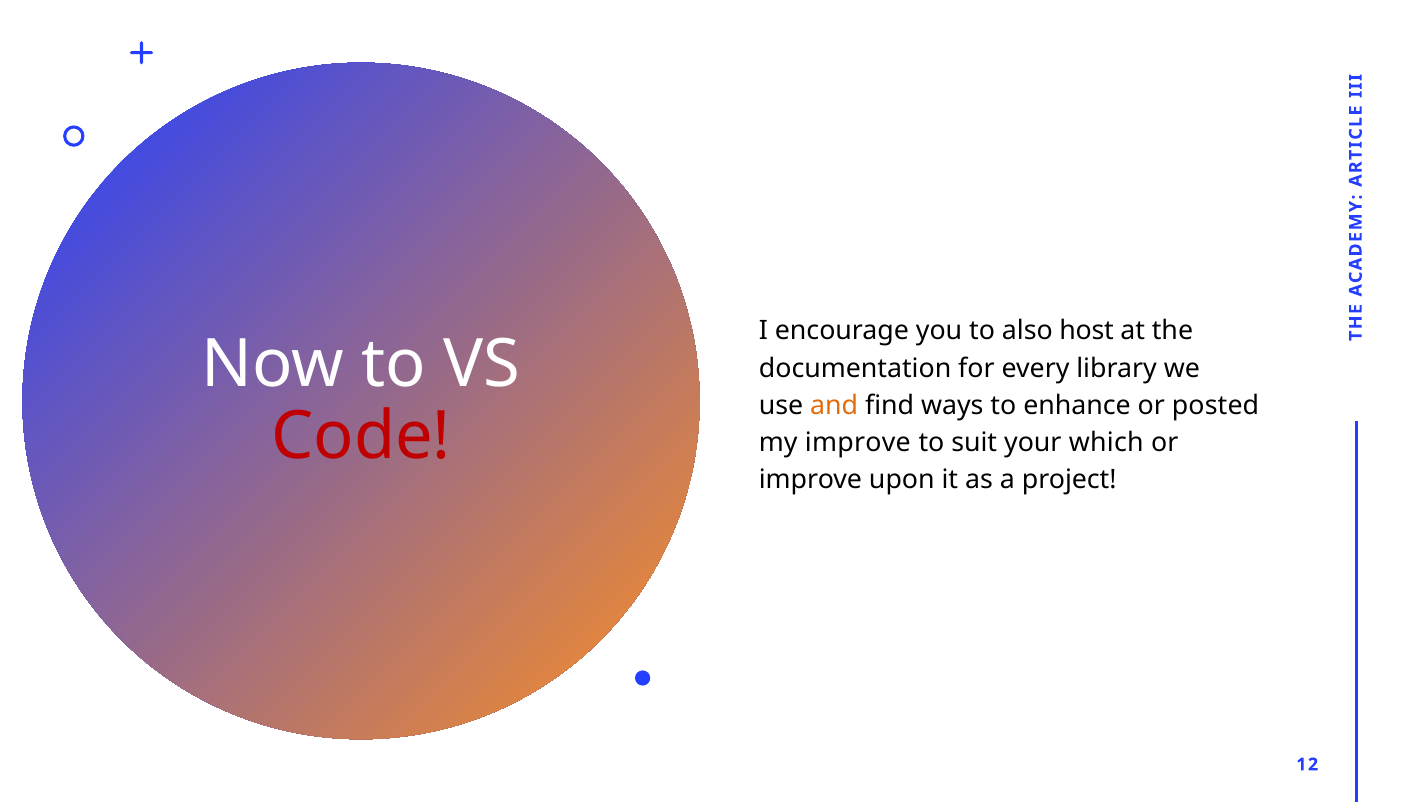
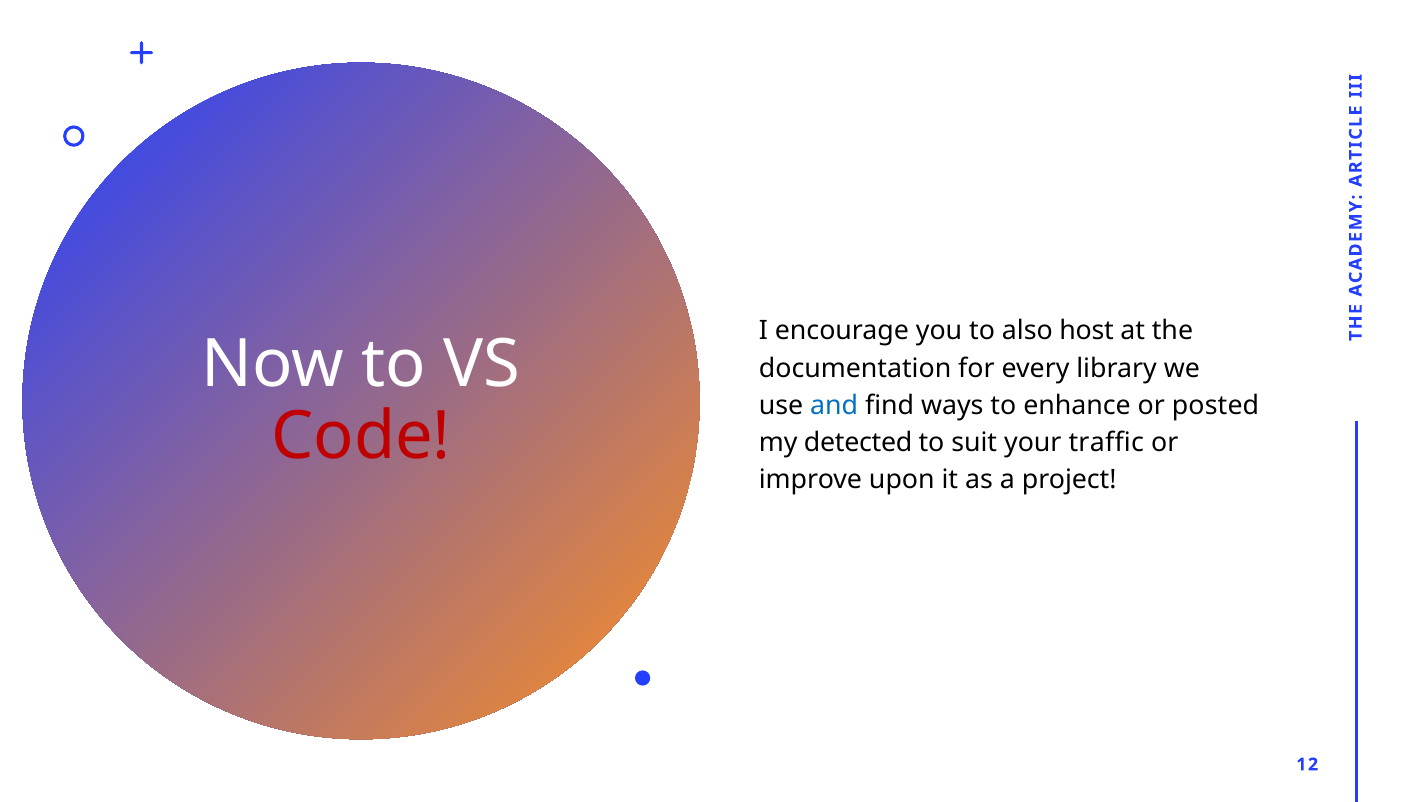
and colour: orange -> blue (834, 406)
my improve: improve -> detected (858, 443)
which: which -> traffic (1106, 443)
